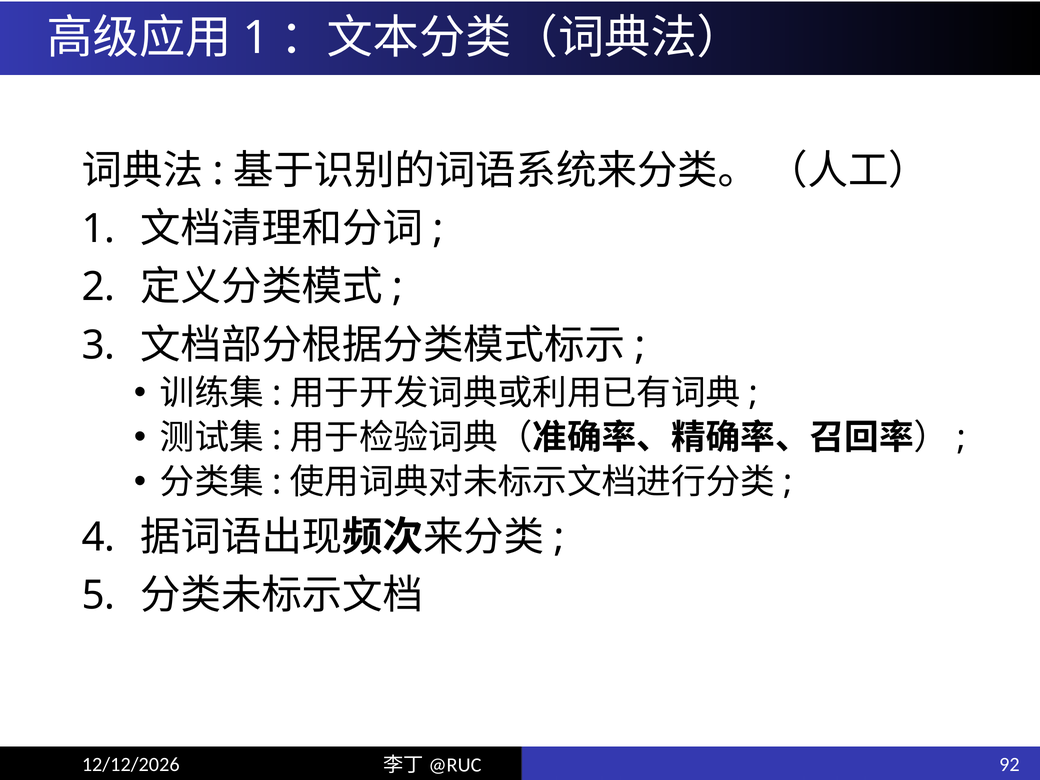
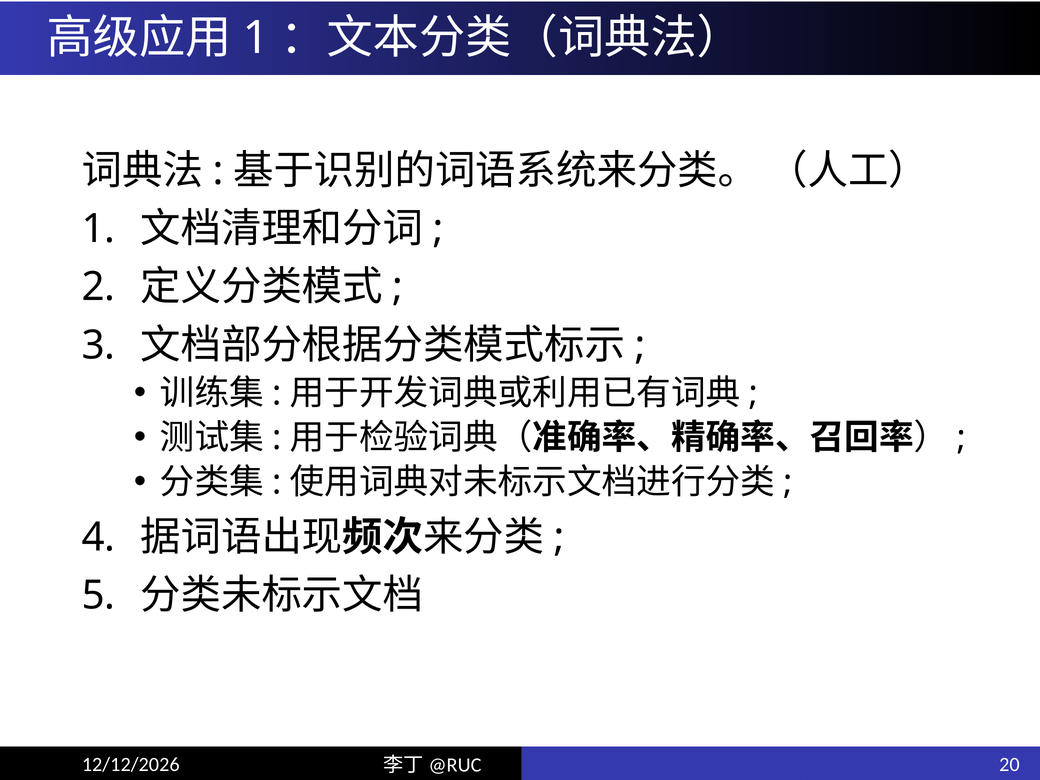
92: 92 -> 20 (1009, 765)
